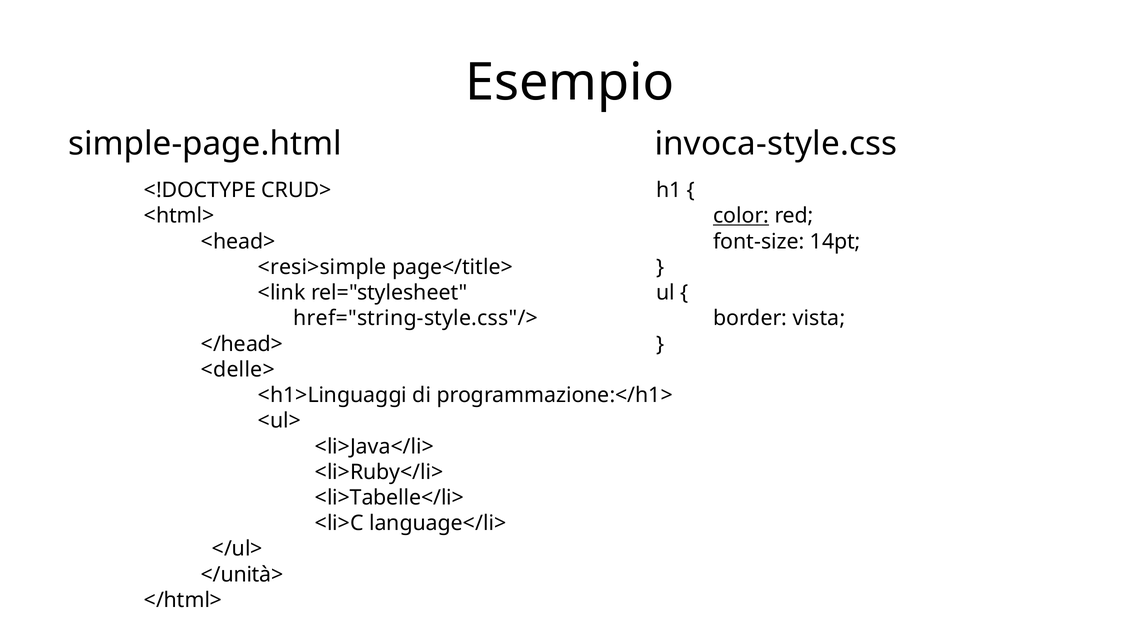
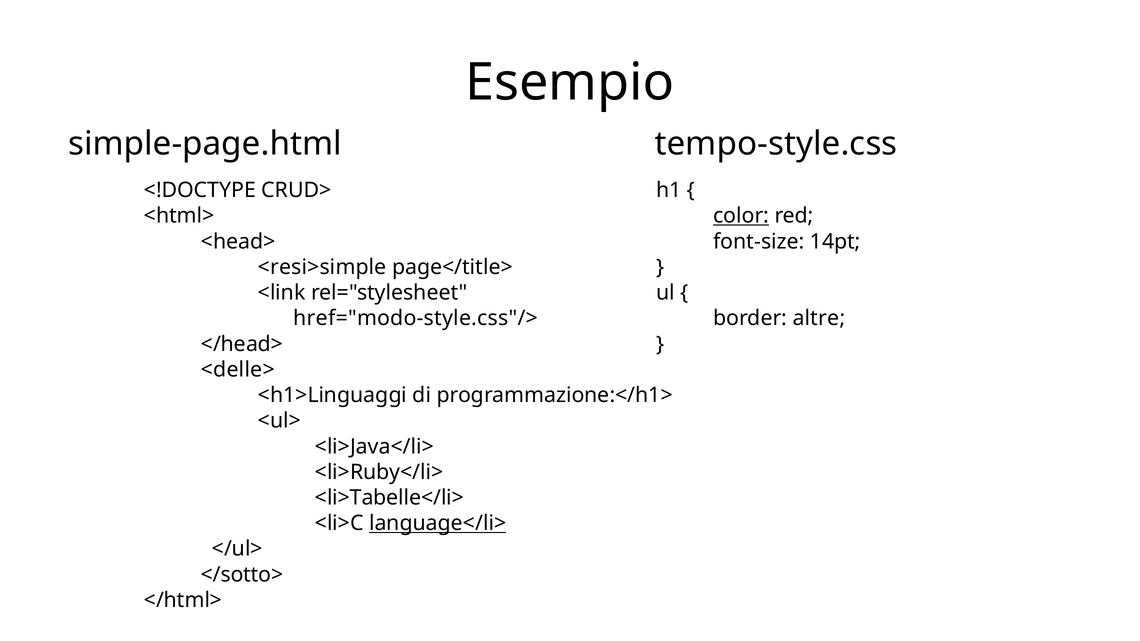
invoca-style.css: invoca-style.css -> tempo-style.css (776, 144)
href="string-style.css"/>: href="string-style.css"/> -> href="modo-style.css"/> (416, 319)
vista: vista -> altre (819, 319)
language</li> underline: none -> present (438, 524)
</unità>: </unità> -> </sotto> (242, 575)
